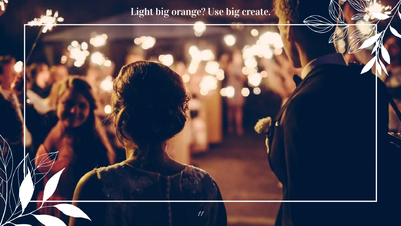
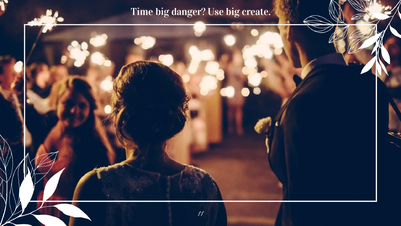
Light: Light -> Time (142, 12)
orange: orange -> danger (188, 12)
